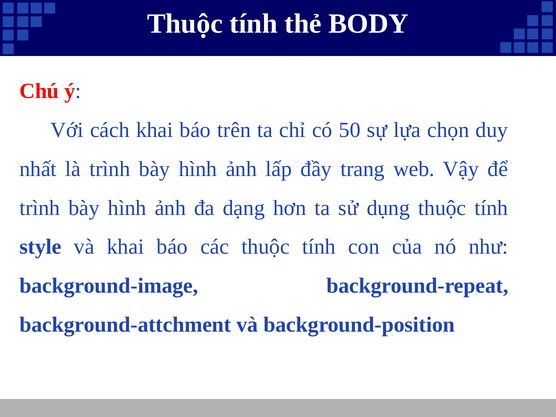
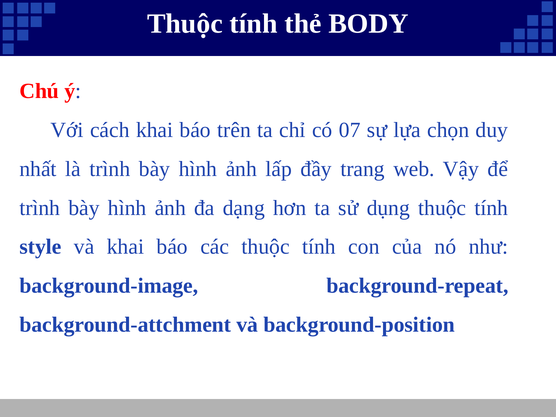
50: 50 -> 07 (350, 130)
